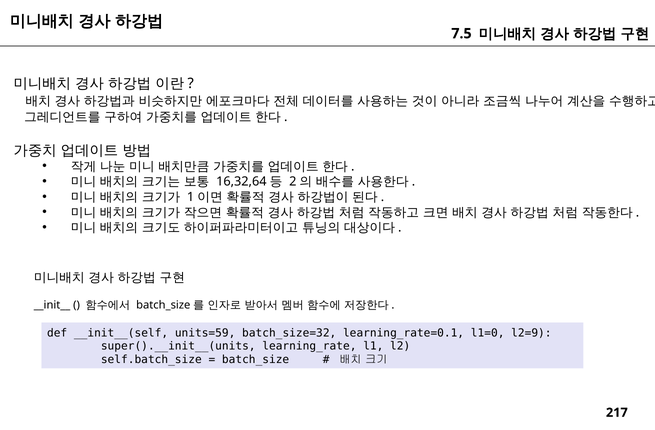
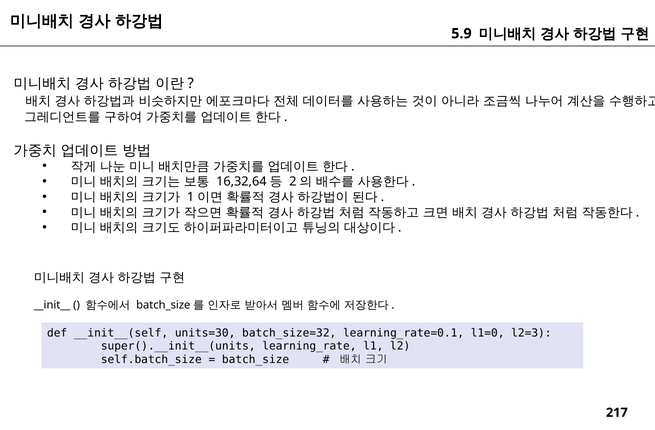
7.5: 7.5 -> 5.9 (461, 34)
units=59: units=59 -> units=30 (205, 333)
l2=9: l2=9 -> l2=3 (531, 333)
